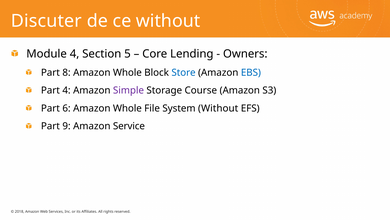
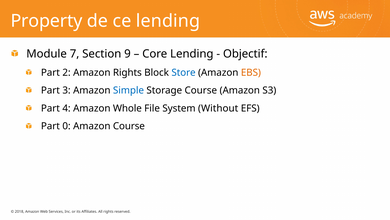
Discuter: Discuter -> Property (47, 21)
ce without: without -> lending (168, 21)
Module 4: 4 -> 7 (75, 54)
5: 5 -> 9 (127, 54)
Owners: Owners -> Objectif (245, 54)
8: 8 -> 2 (67, 72)
Whole: Whole -> Rights (127, 72)
EBS colour: blue -> orange (251, 72)
Part 4: 4 -> 3 (67, 90)
Simple colour: purple -> blue (128, 90)
6: 6 -> 4 (67, 108)
9: 9 -> 0 (67, 126)
Amazon Service: Service -> Course (129, 126)
